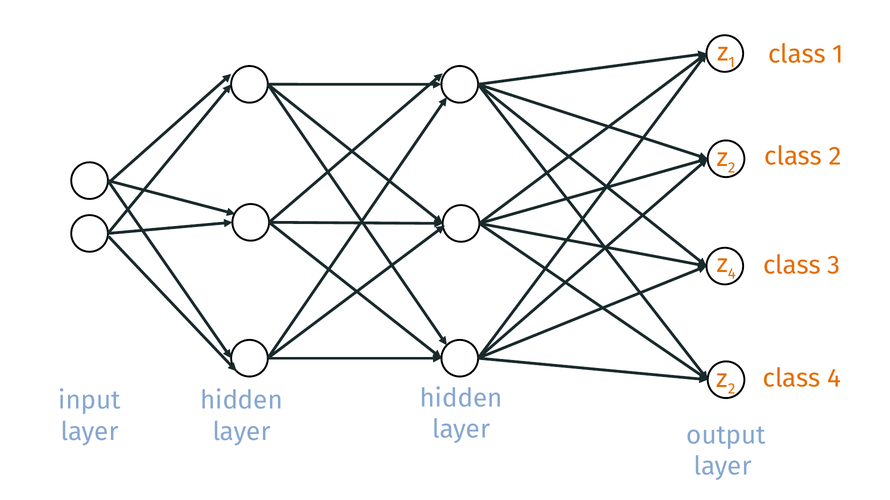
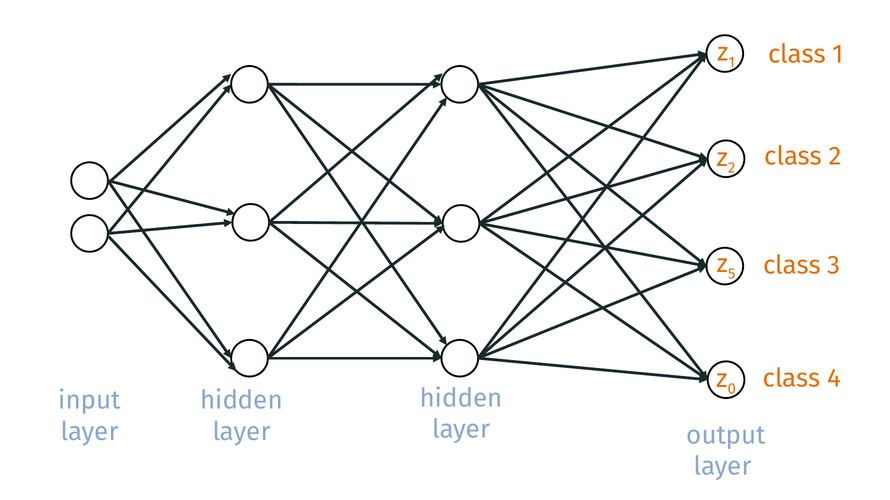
4: 4 -> 5 (732, 274)
2: 2 -> 0 (732, 389)
